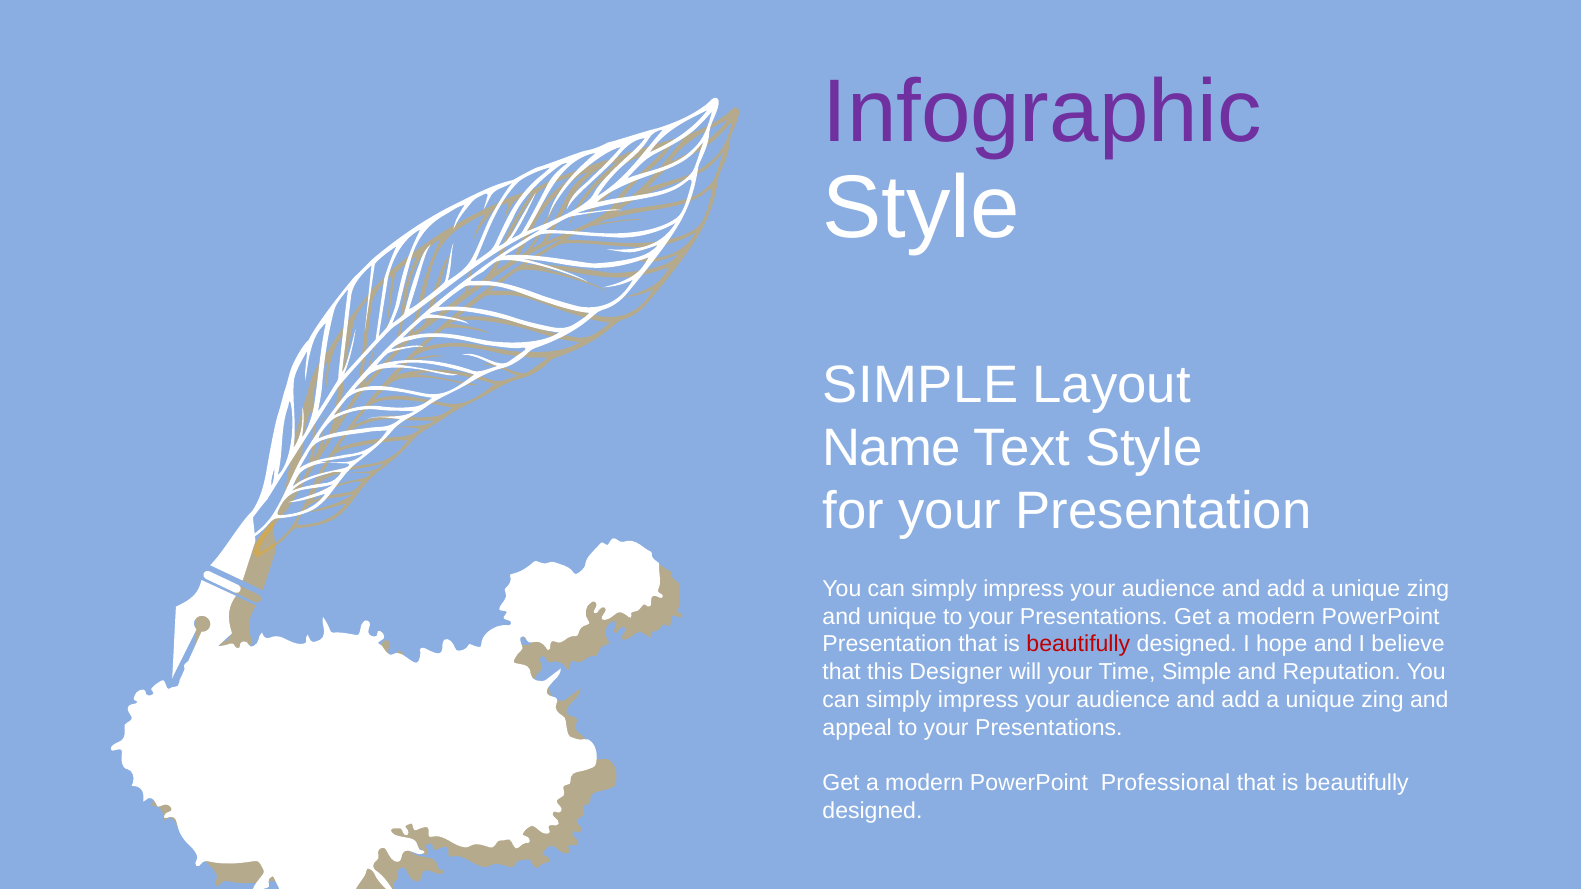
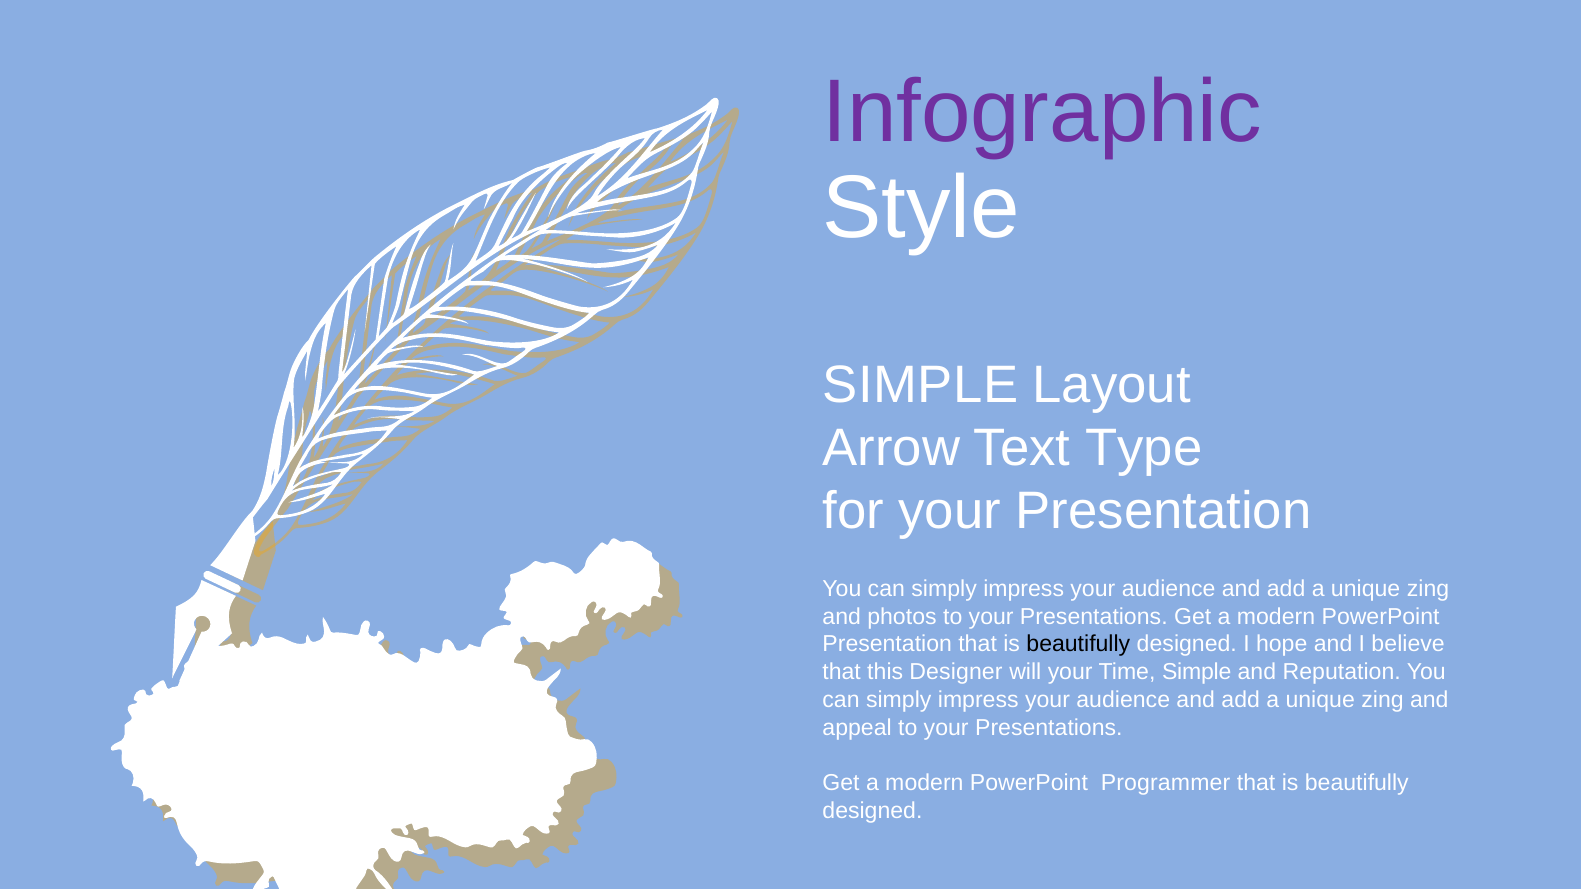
Name: Name -> Arrow (891, 448)
Text Style: Style -> Type (1144, 448)
and unique: unique -> photos (902, 617)
beautifully colour: red -> black (1078, 645)
Professional: Professional -> Programmer (1166, 783)
